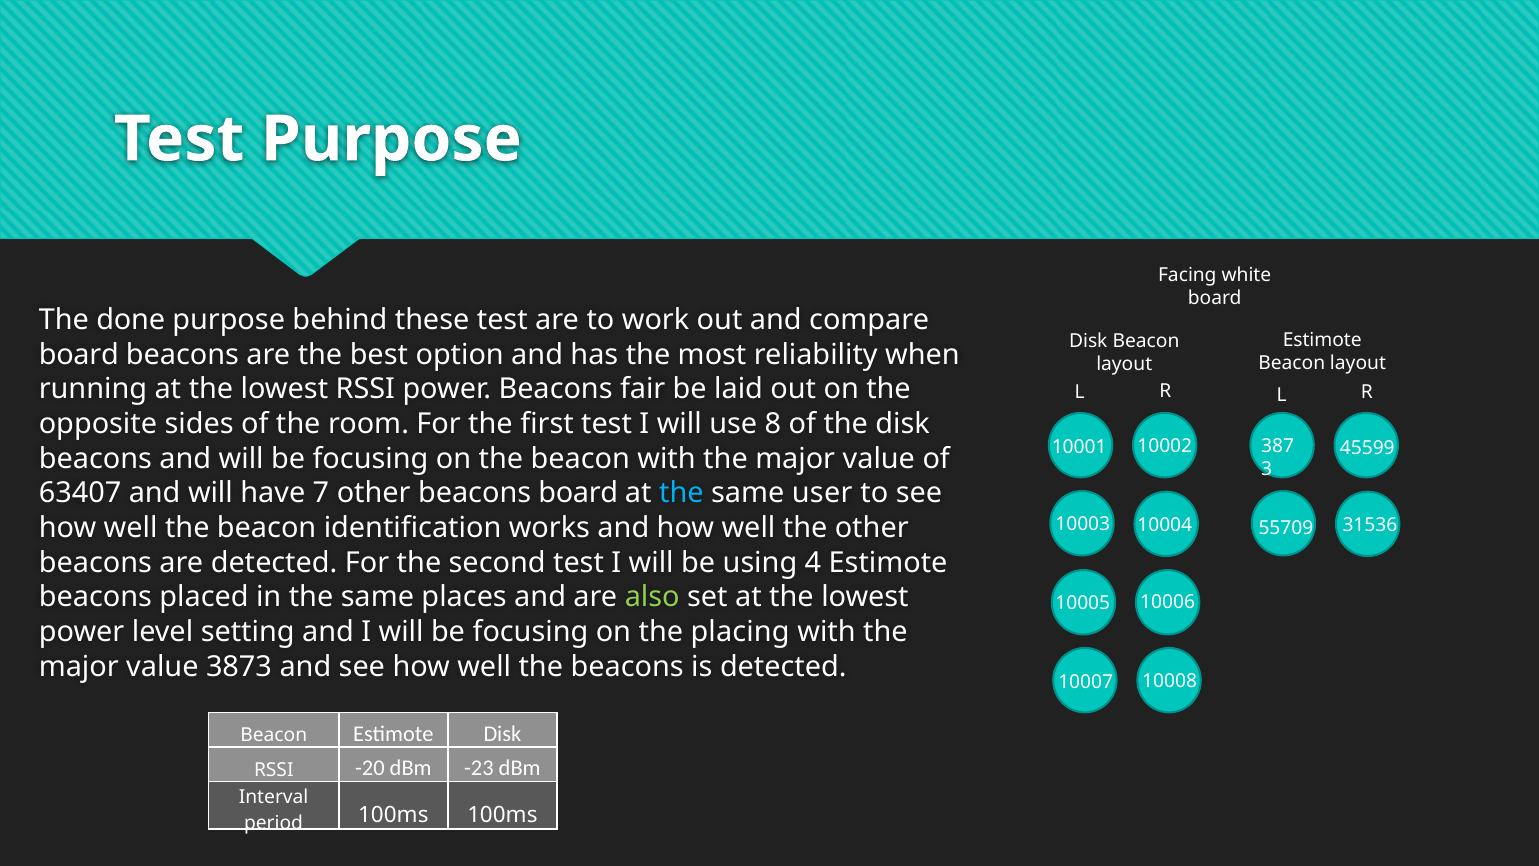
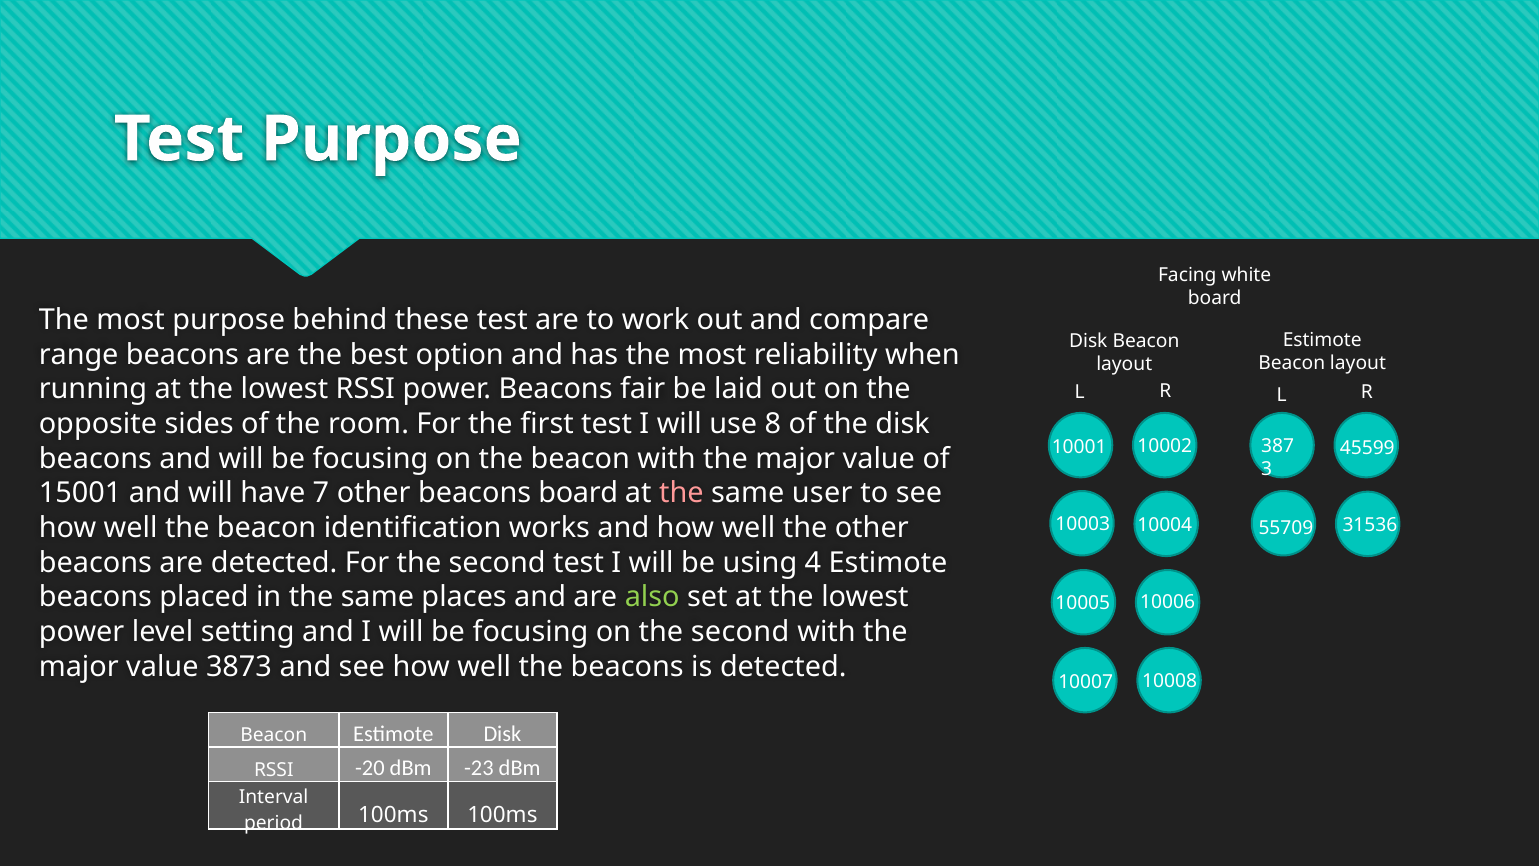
done: done -> most (131, 320)
board: board -> range (79, 355)
63407: 63407 -> 15001 (80, 493)
the colour: light blue -> pink (681, 493)
on the placing: placing -> second (740, 632)
